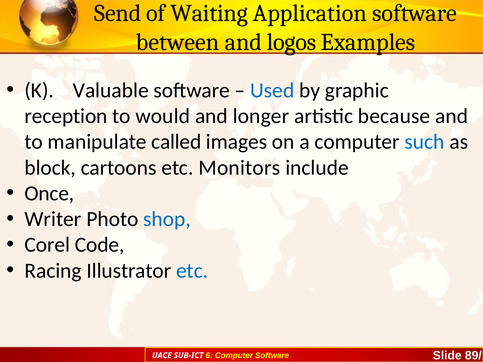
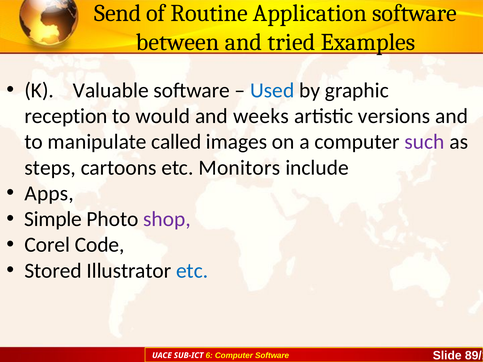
Waiting: Waiting -> Routine (209, 13)
logos: logos -> tried (291, 42)
longer: longer -> weeks (261, 116)
because: because -> versions (394, 116)
such colour: blue -> purple (425, 142)
block: block -> steps (50, 168)
Once: Once -> Apps (49, 193)
Writer: Writer -> Simple (53, 219)
shop colour: blue -> purple (167, 219)
Racing: Racing -> Stored (53, 271)
